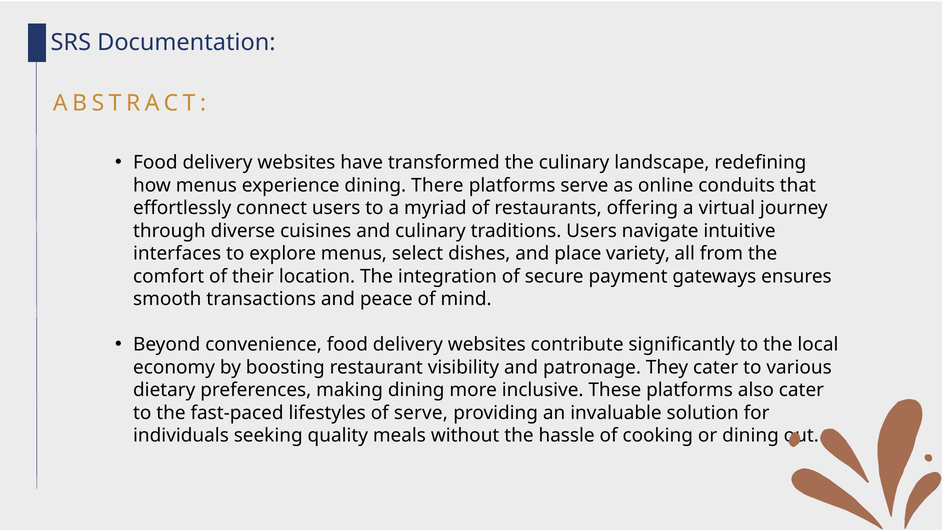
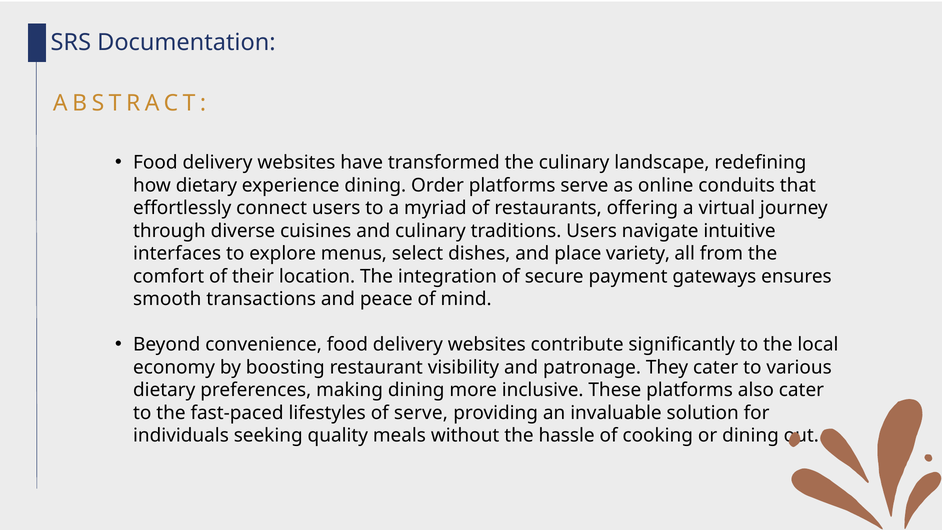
how menus: menus -> dietary (206, 185)
There: There -> Order (437, 185)
